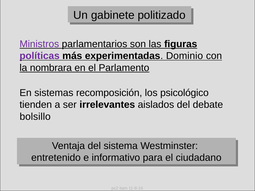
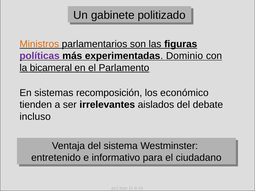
Ministros colour: purple -> orange (39, 44)
nombrara: nombrara -> bicameral (51, 68)
psicológico: psicológico -> económico (184, 93)
bolsillo: bolsillo -> incluso (35, 117)
